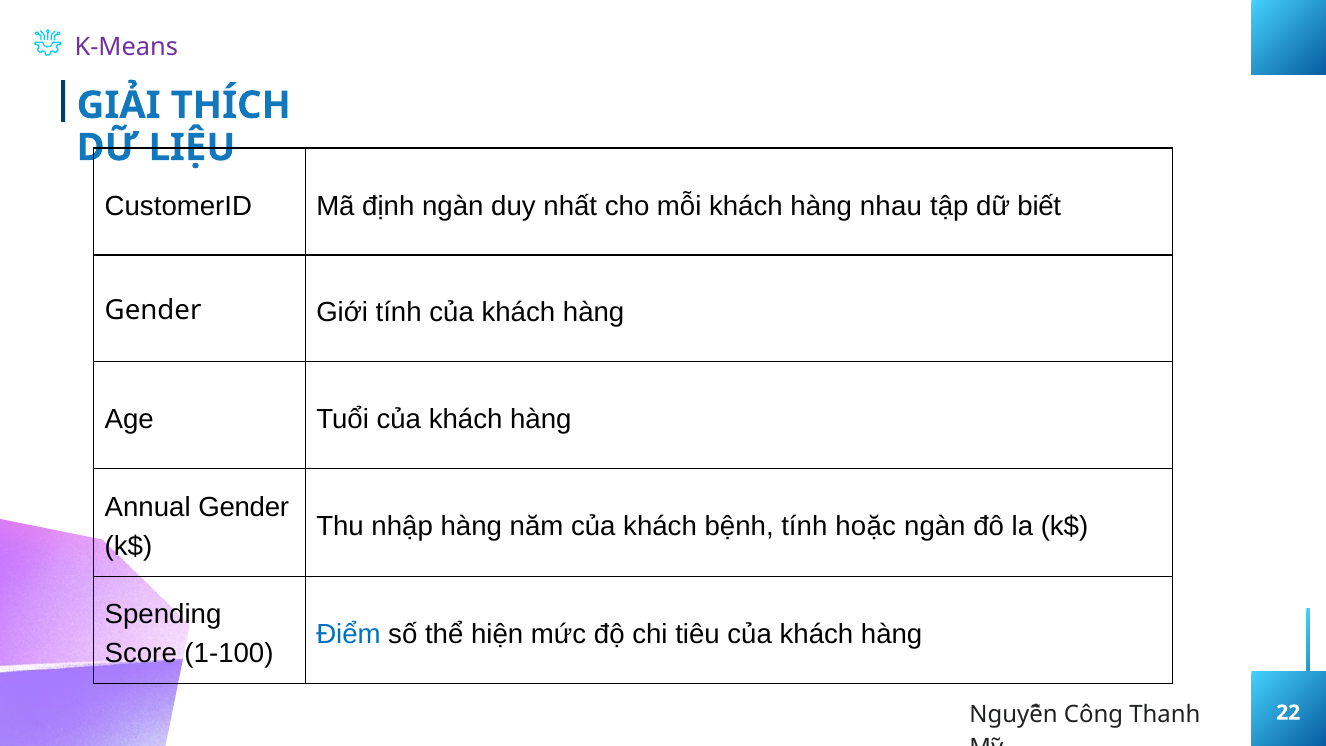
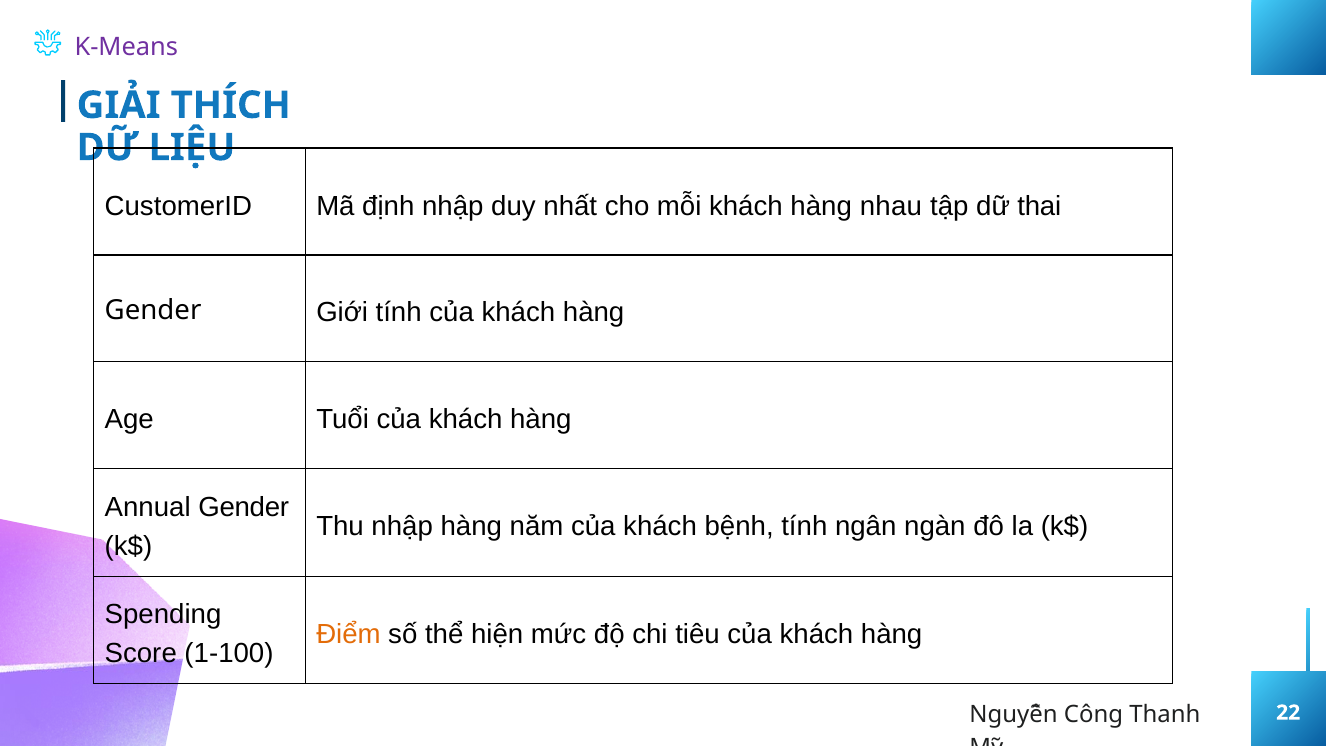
định ngàn: ngàn -> nhập (453, 206)
biết: biết -> thai (1039, 206)
hoặc: hoặc -> ngân (866, 527)
Điểm colour: blue -> orange (348, 634)
